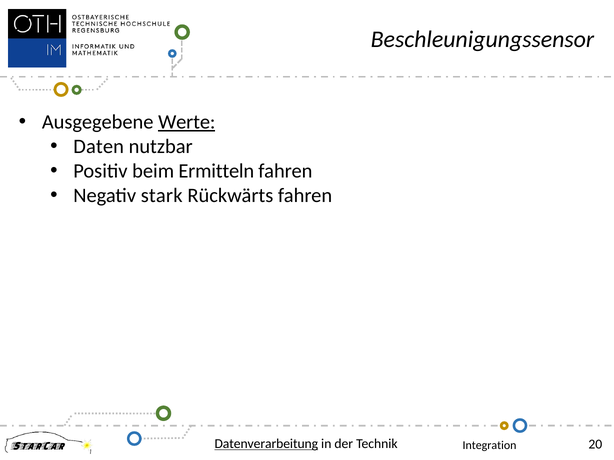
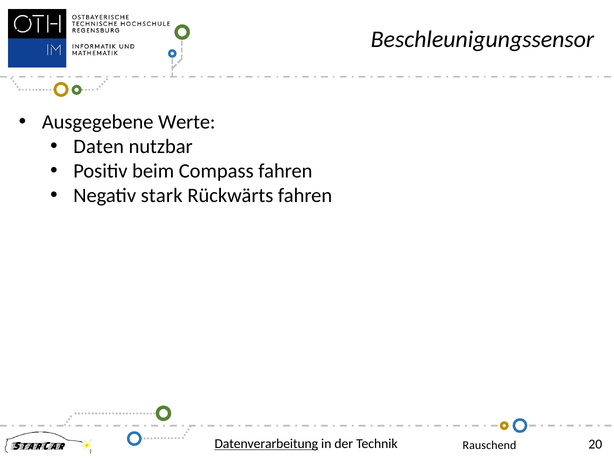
Werte underline: present -> none (187, 122)
Ermitteln: Ermitteln -> Compass (216, 171)
Integration: Integration -> Rauschend (489, 446)
